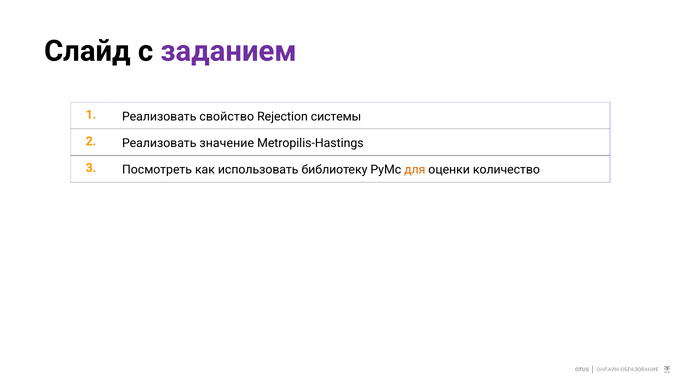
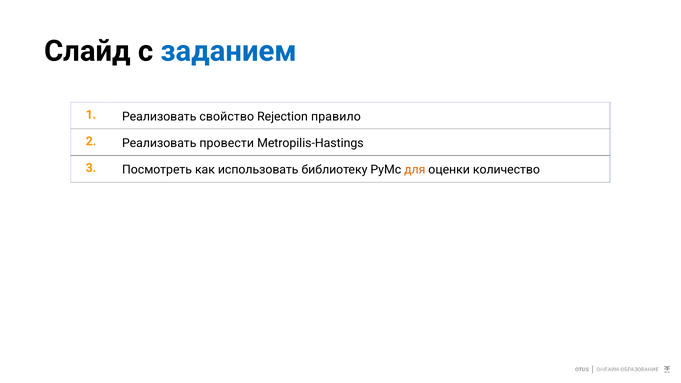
заданием colour: purple -> blue (229, 51)
системы: системы -> правило (336, 117)
значение: значение -> провести (227, 143)
